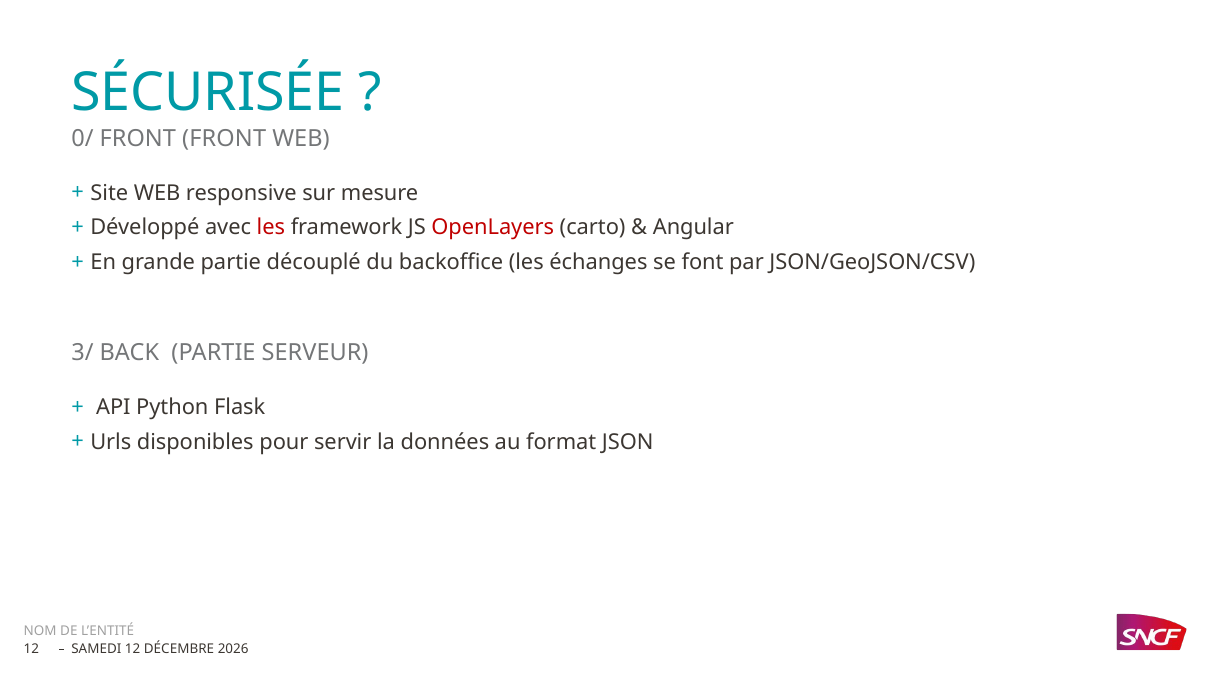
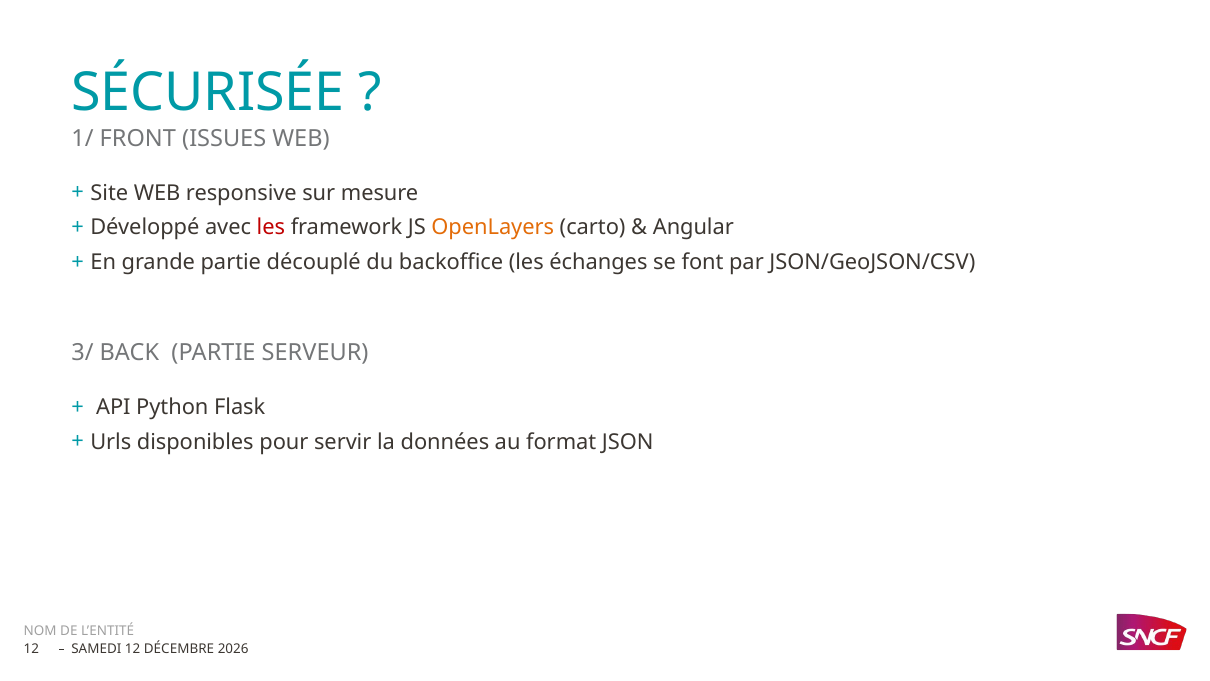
0/: 0/ -> 1/ (82, 138)
FRONT FRONT: FRONT -> ISSUES (224, 138)
OpenLayers colour: red -> orange (493, 228)
